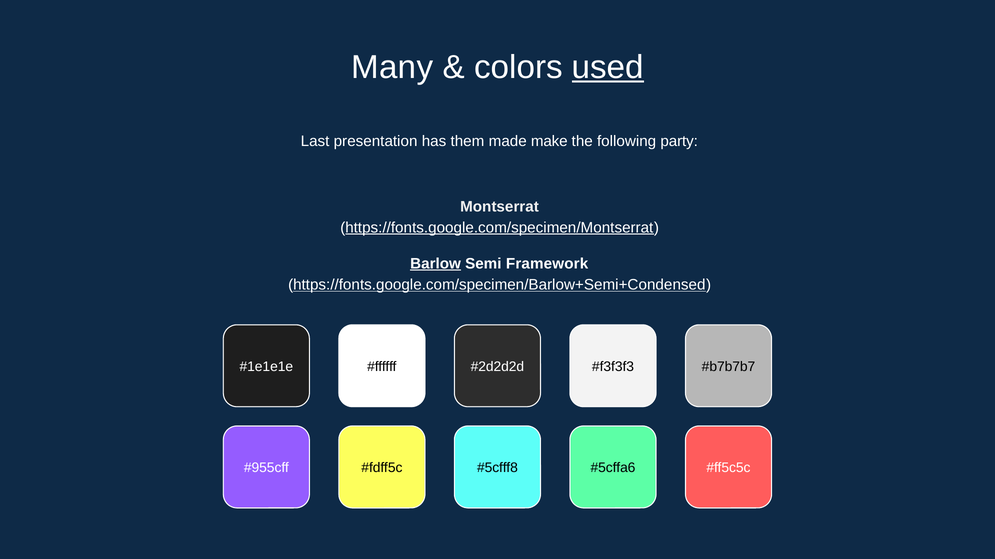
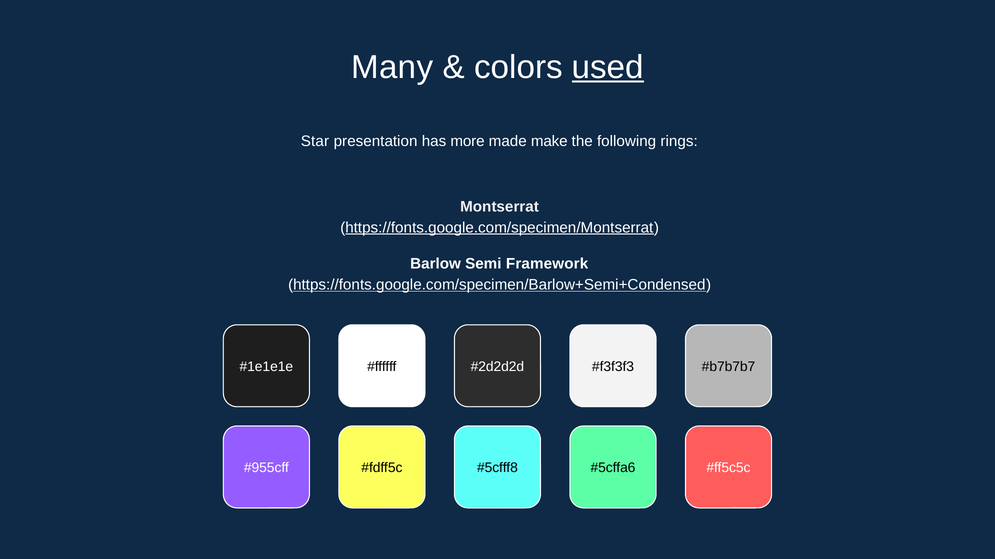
Last: Last -> Star (315, 141)
them: them -> more (468, 141)
party: party -> rings (679, 141)
Barlow underline: present -> none (436, 264)
